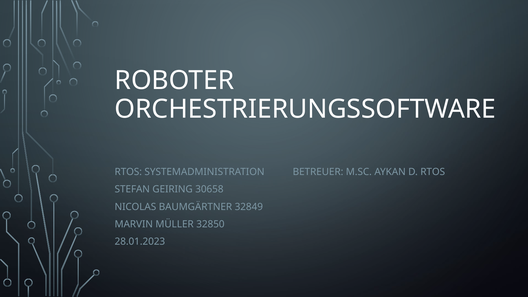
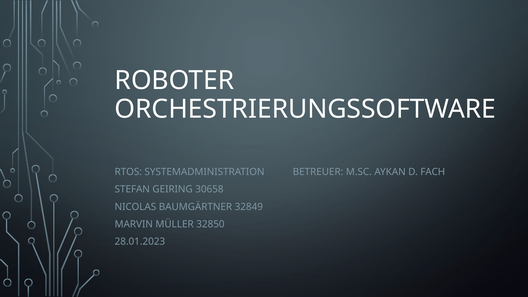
D RTOS: RTOS -> FACH (433, 172)
